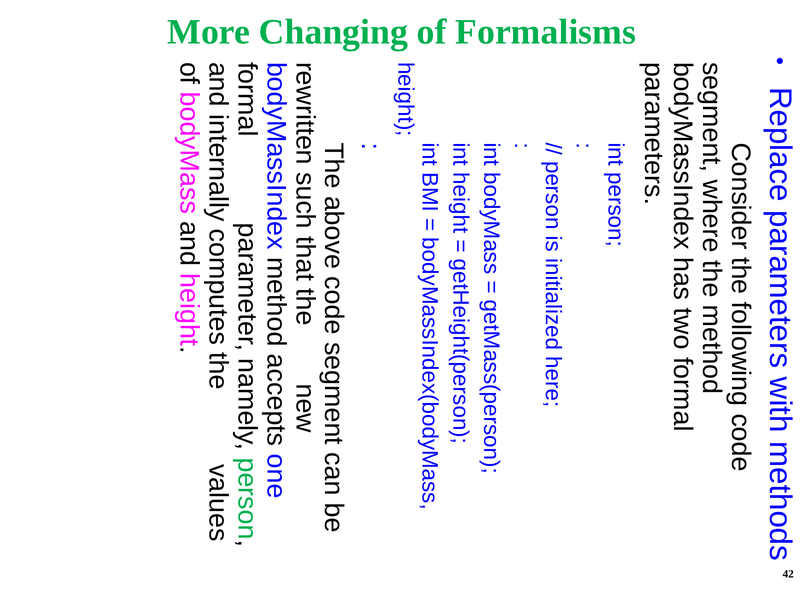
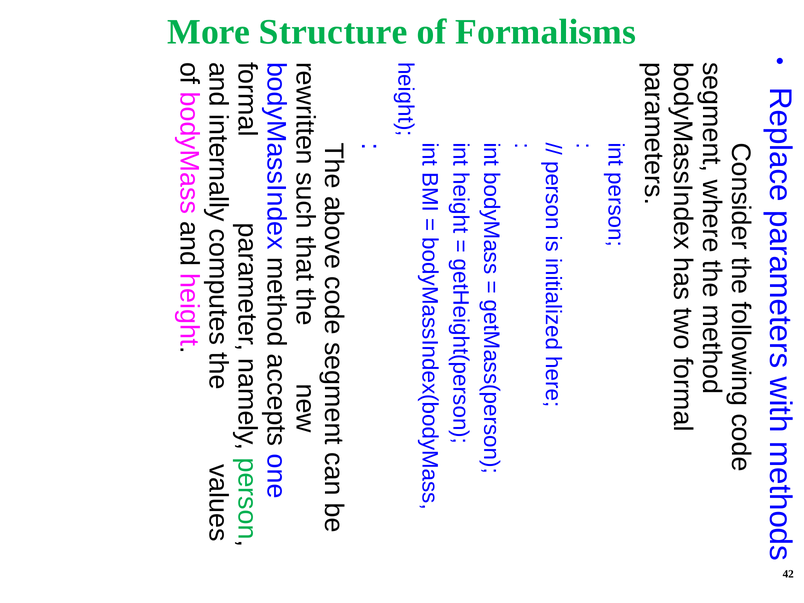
Changing: Changing -> Structure (333, 32)
